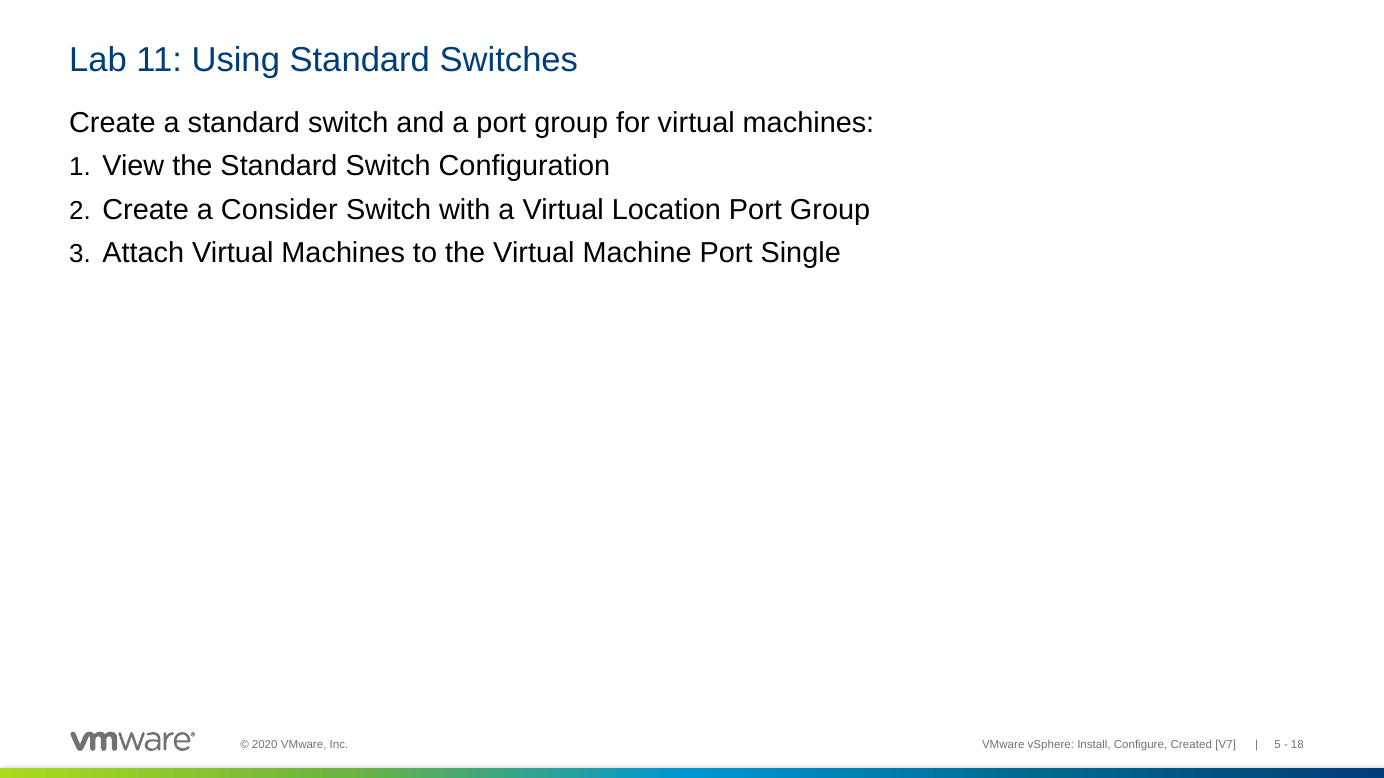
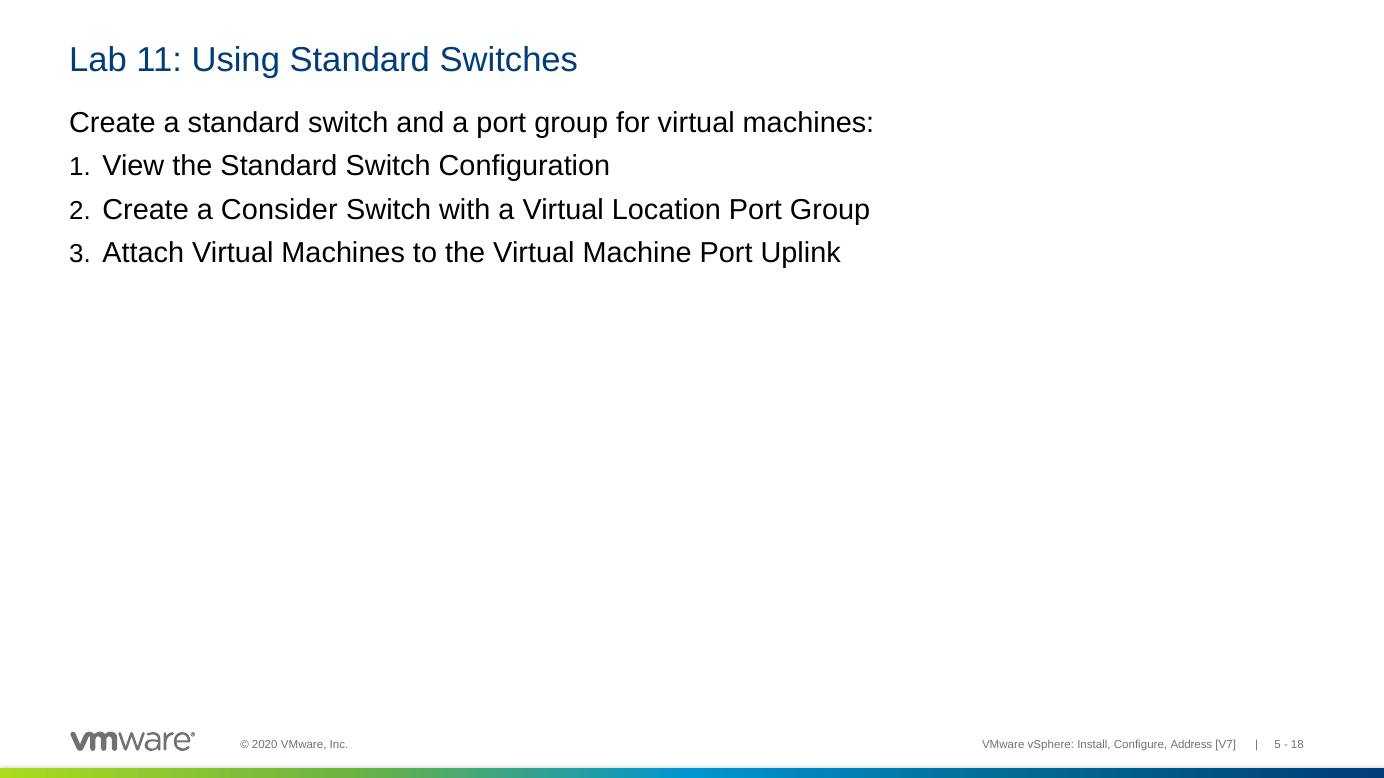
Single: Single -> Uplink (801, 253)
Created: Created -> Address (1191, 745)
